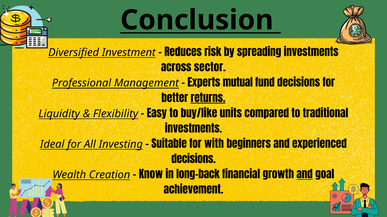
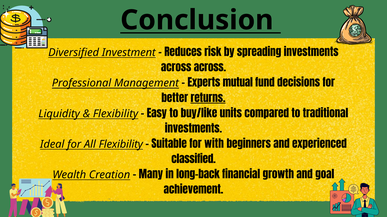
across sector: sector -> across (210, 68)
All Investing: Investing -> Flexibility (121, 145)
decisions: decisions -> classified (194, 160)
Know: Know -> Many (151, 175)
and underline: present -> none (305, 175)
